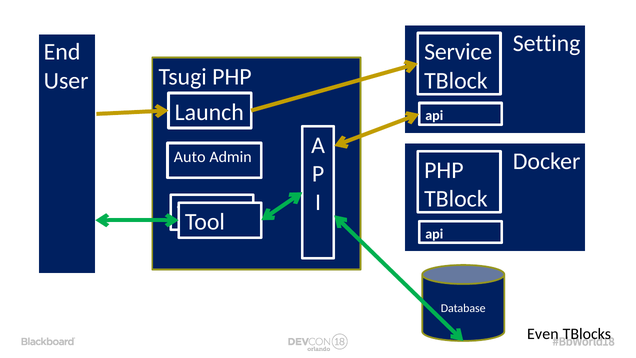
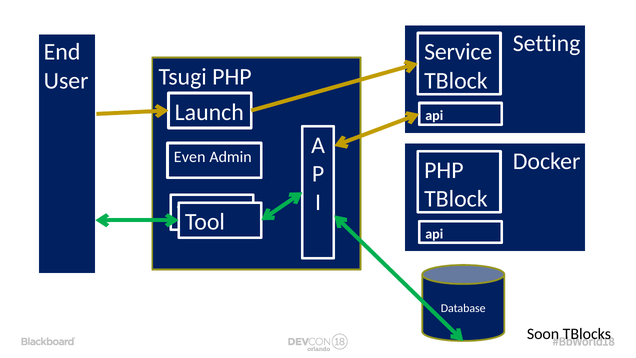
Auto: Auto -> Even (190, 157)
Even: Even -> Soon (543, 334)
